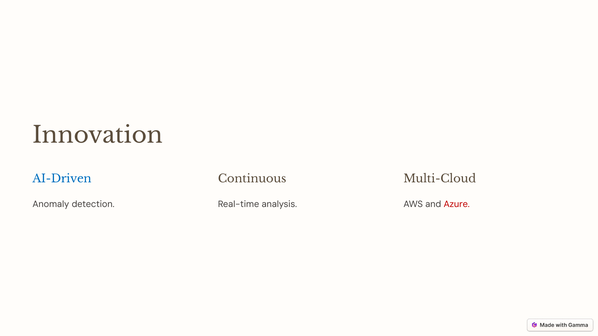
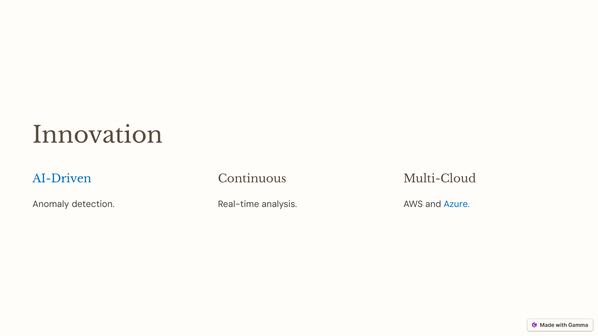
Azure colour: red -> blue (457, 205)
